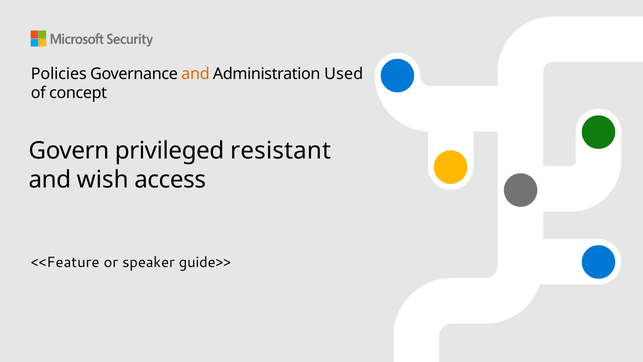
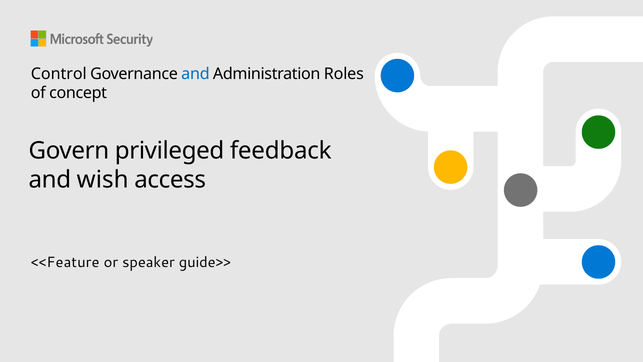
Policies: Policies -> Control (59, 74)
and colour: orange -> blue (195, 74)
Used: Used -> Roles (344, 74)
resistant: resistant -> feedback (281, 150)
